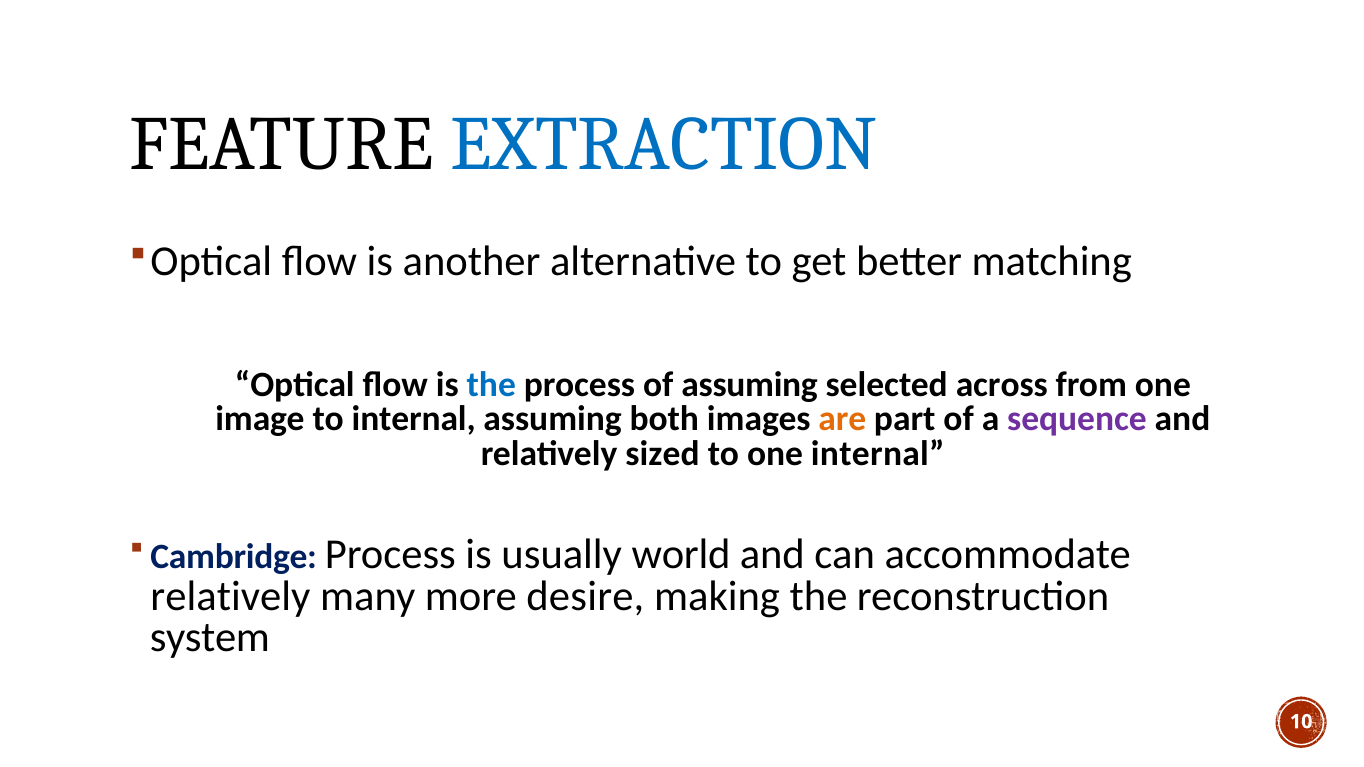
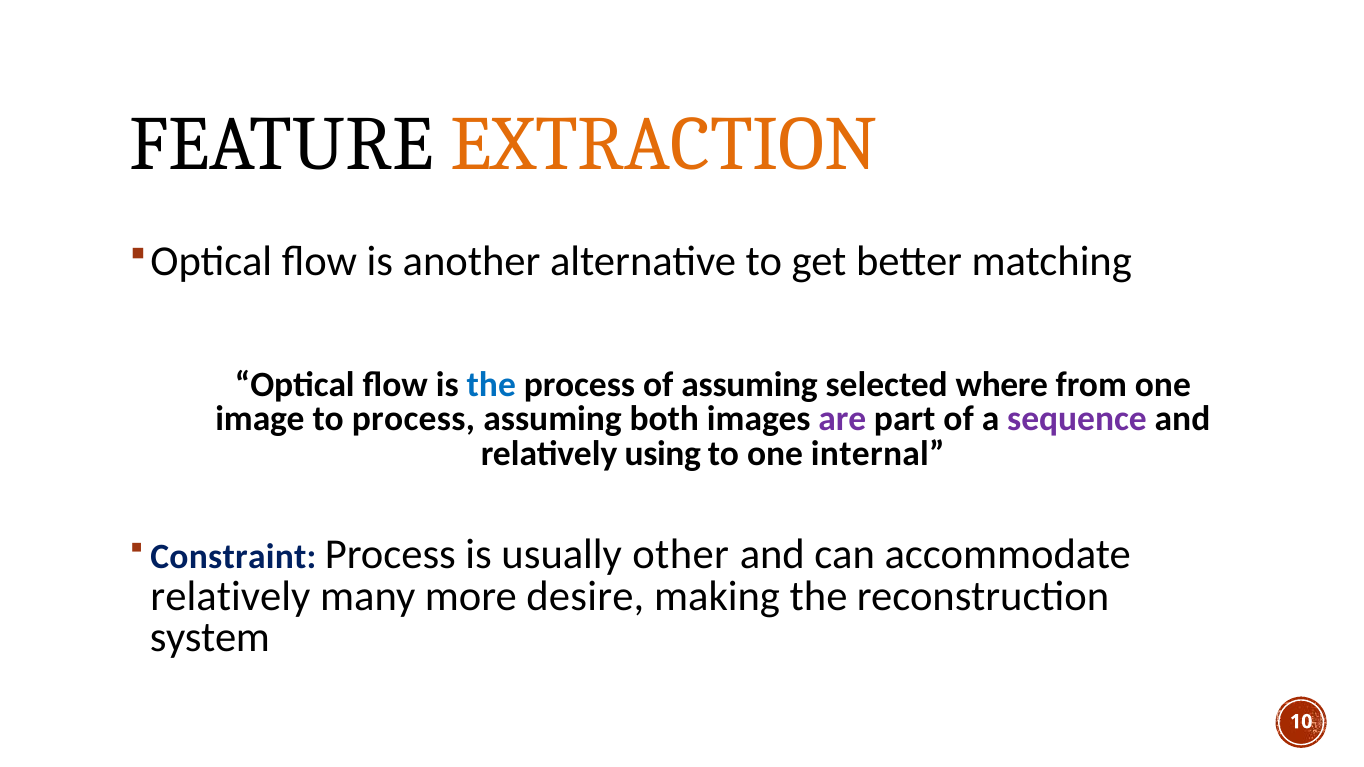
EXTRACTION colour: blue -> orange (664, 144)
across: across -> where (1002, 385)
to internal: internal -> process (413, 419)
are colour: orange -> purple (842, 419)
sized: sized -> using (663, 454)
Cambridge: Cambridge -> Constraint (233, 557)
world: world -> other (681, 555)
